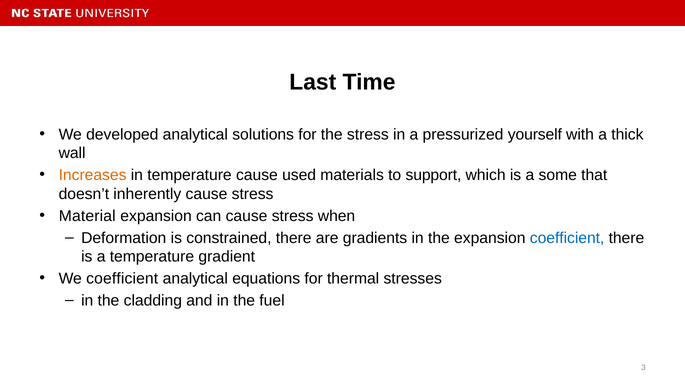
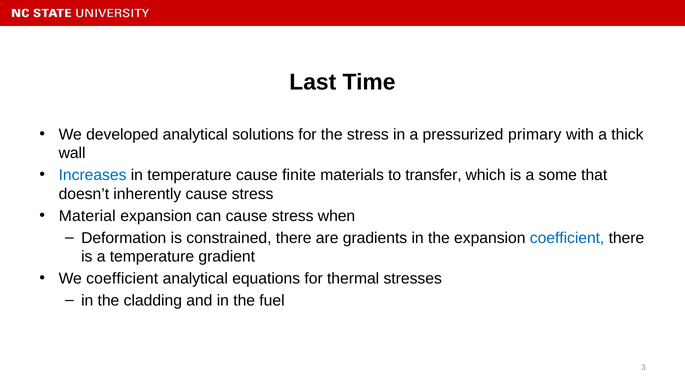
yourself: yourself -> primary (535, 134)
Increases colour: orange -> blue (93, 175)
used: used -> finite (299, 175)
support: support -> transfer (433, 175)
